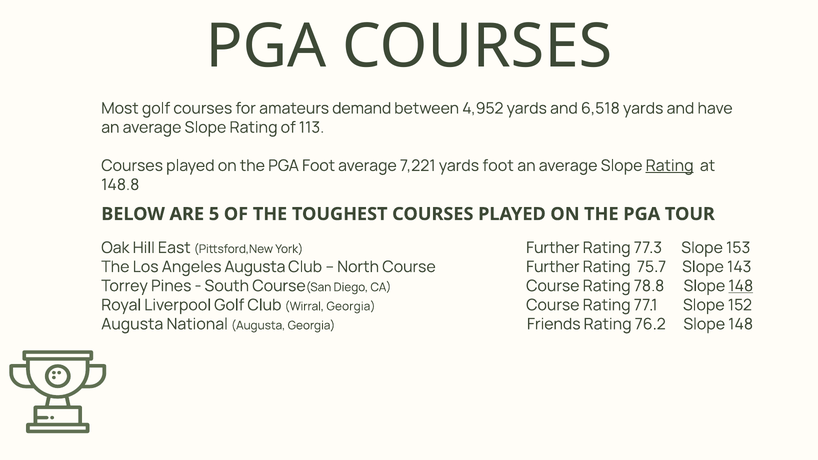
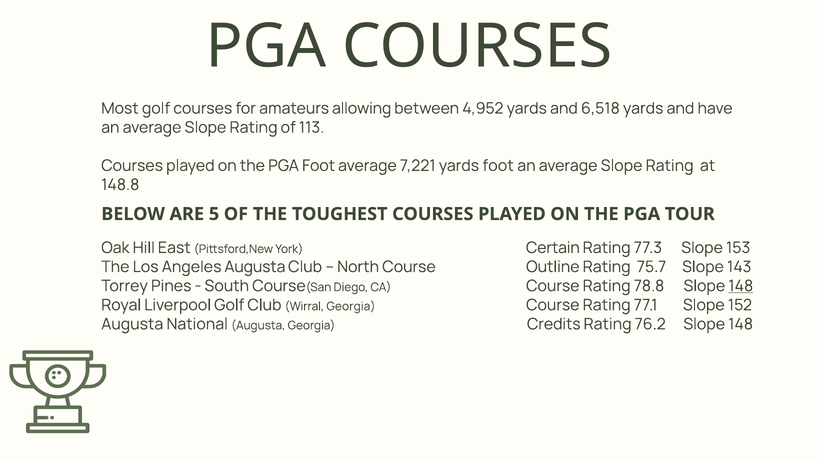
demand: demand -> allowing (362, 108)
Rating underline: present -> none (670, 166)
York Further: Further -> Certain (553, 248)
Course Further: Further -> Outline (553, 267)
Friends: Friends -> Credits (554, 324)
